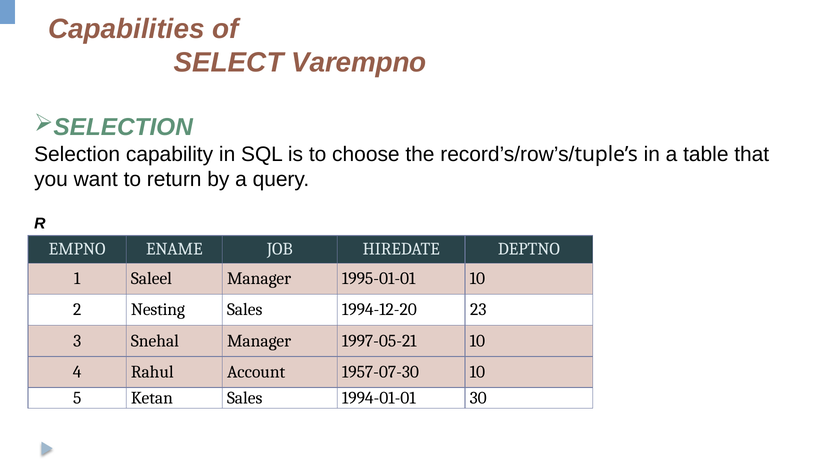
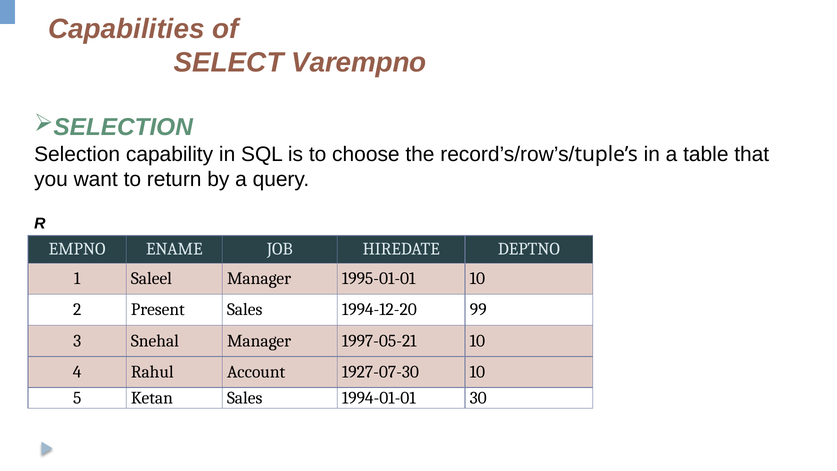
Nesting: Nesting -> Present (158, 310)
23: 23 -> 99 (478, 310)
1957-07-30: 1957-07-30 -> 1927-07-30 (380, 372)
